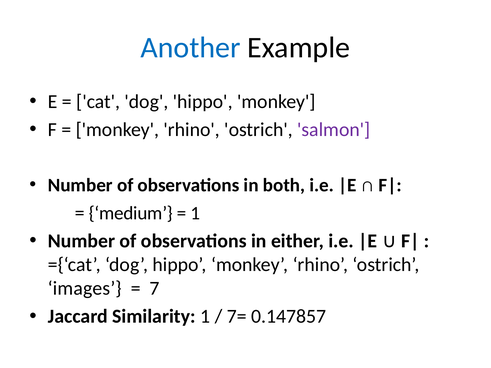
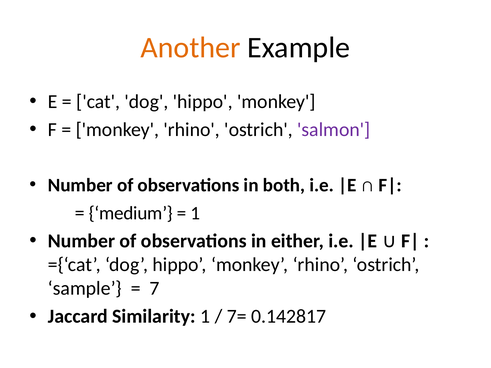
Another colour: blue -> orange (190, 48)
images: images -> sample (85, 289)
0.147857: 0.147857 -> 0.142817 (289, 317)
